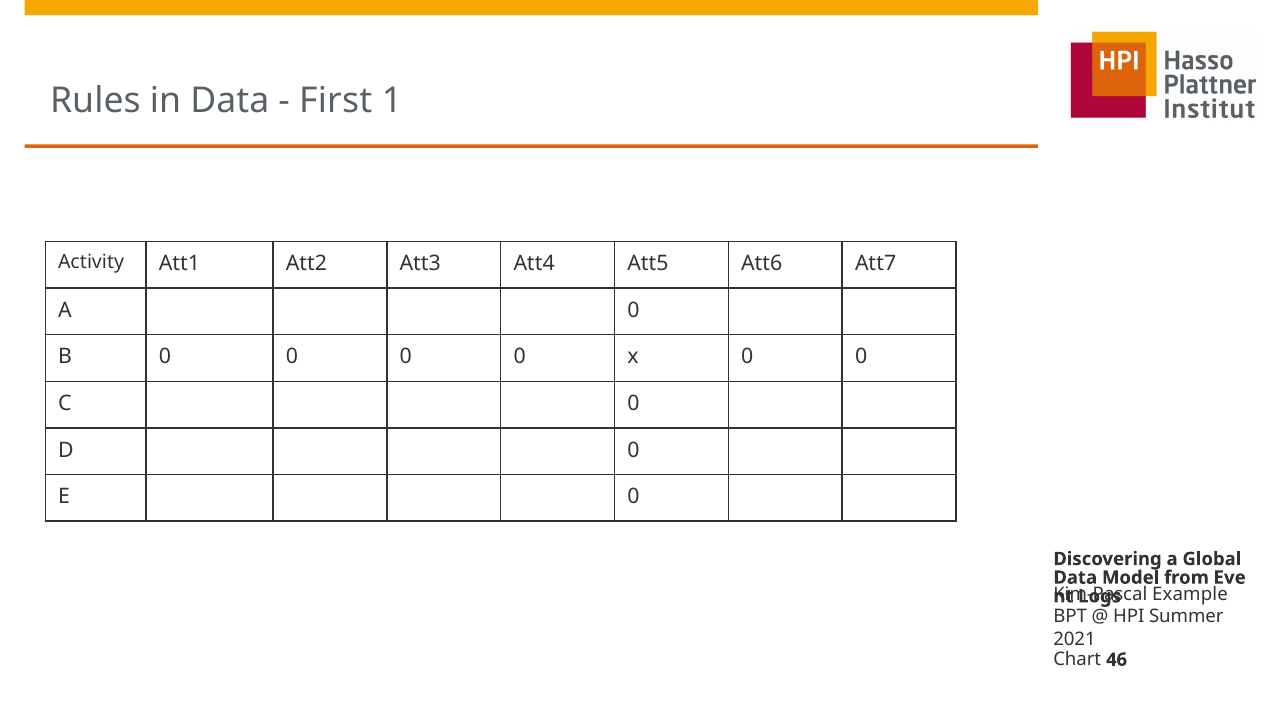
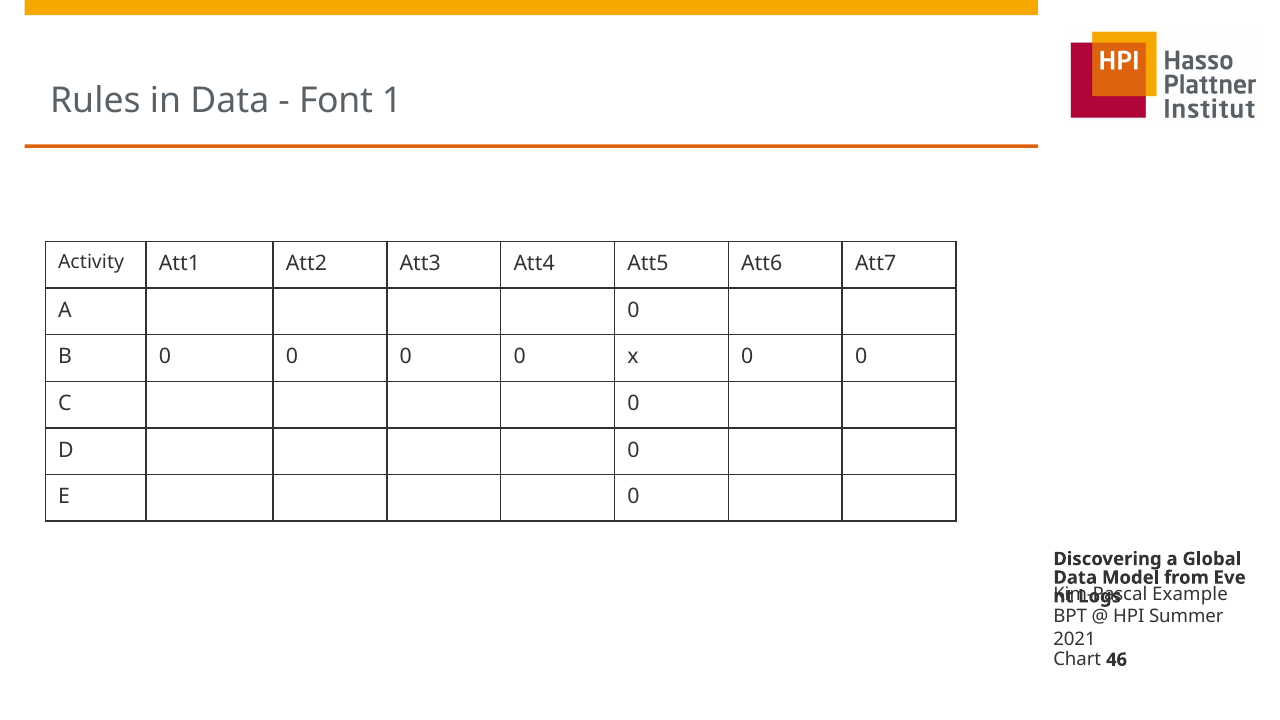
First: First -> Font (336, 101)
